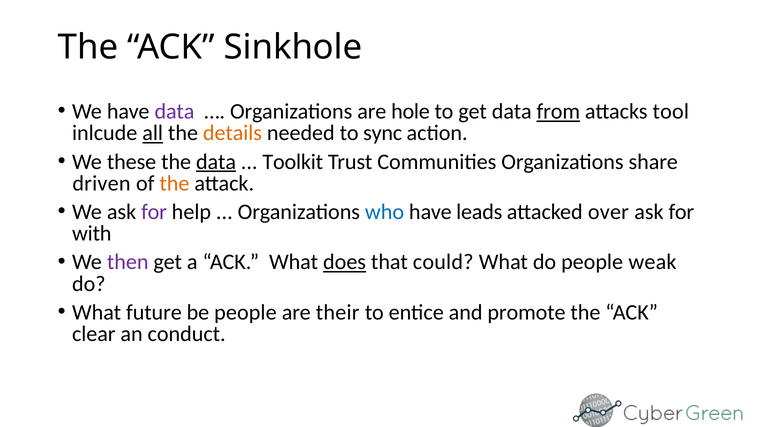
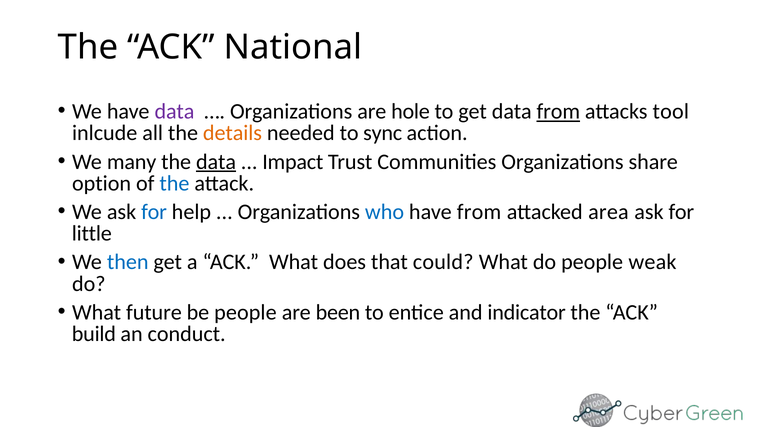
Sinkhole: Sinkhole -> National (293, 47)
all underline: present -> none (153, 133)
these: these -> many (132, 162)
Toolkit: Toolkit -> Impact (293, 162)
driven: driven -> option (102, 183)
the colour: orange -> blue (174, 183)
for colour: purple -> blue (154, 212)
have leads: leads -> from (479, 212)
over: over -> area (608, 212)
with: with -> little (92, 233)
then colour: purple -> blue (128, 262)
does underline: present -> none (345, 262)
their: their -> been (338, 312)
promote: promote -> indicator (527, 312)
clear: clear -> build (94, 334)
